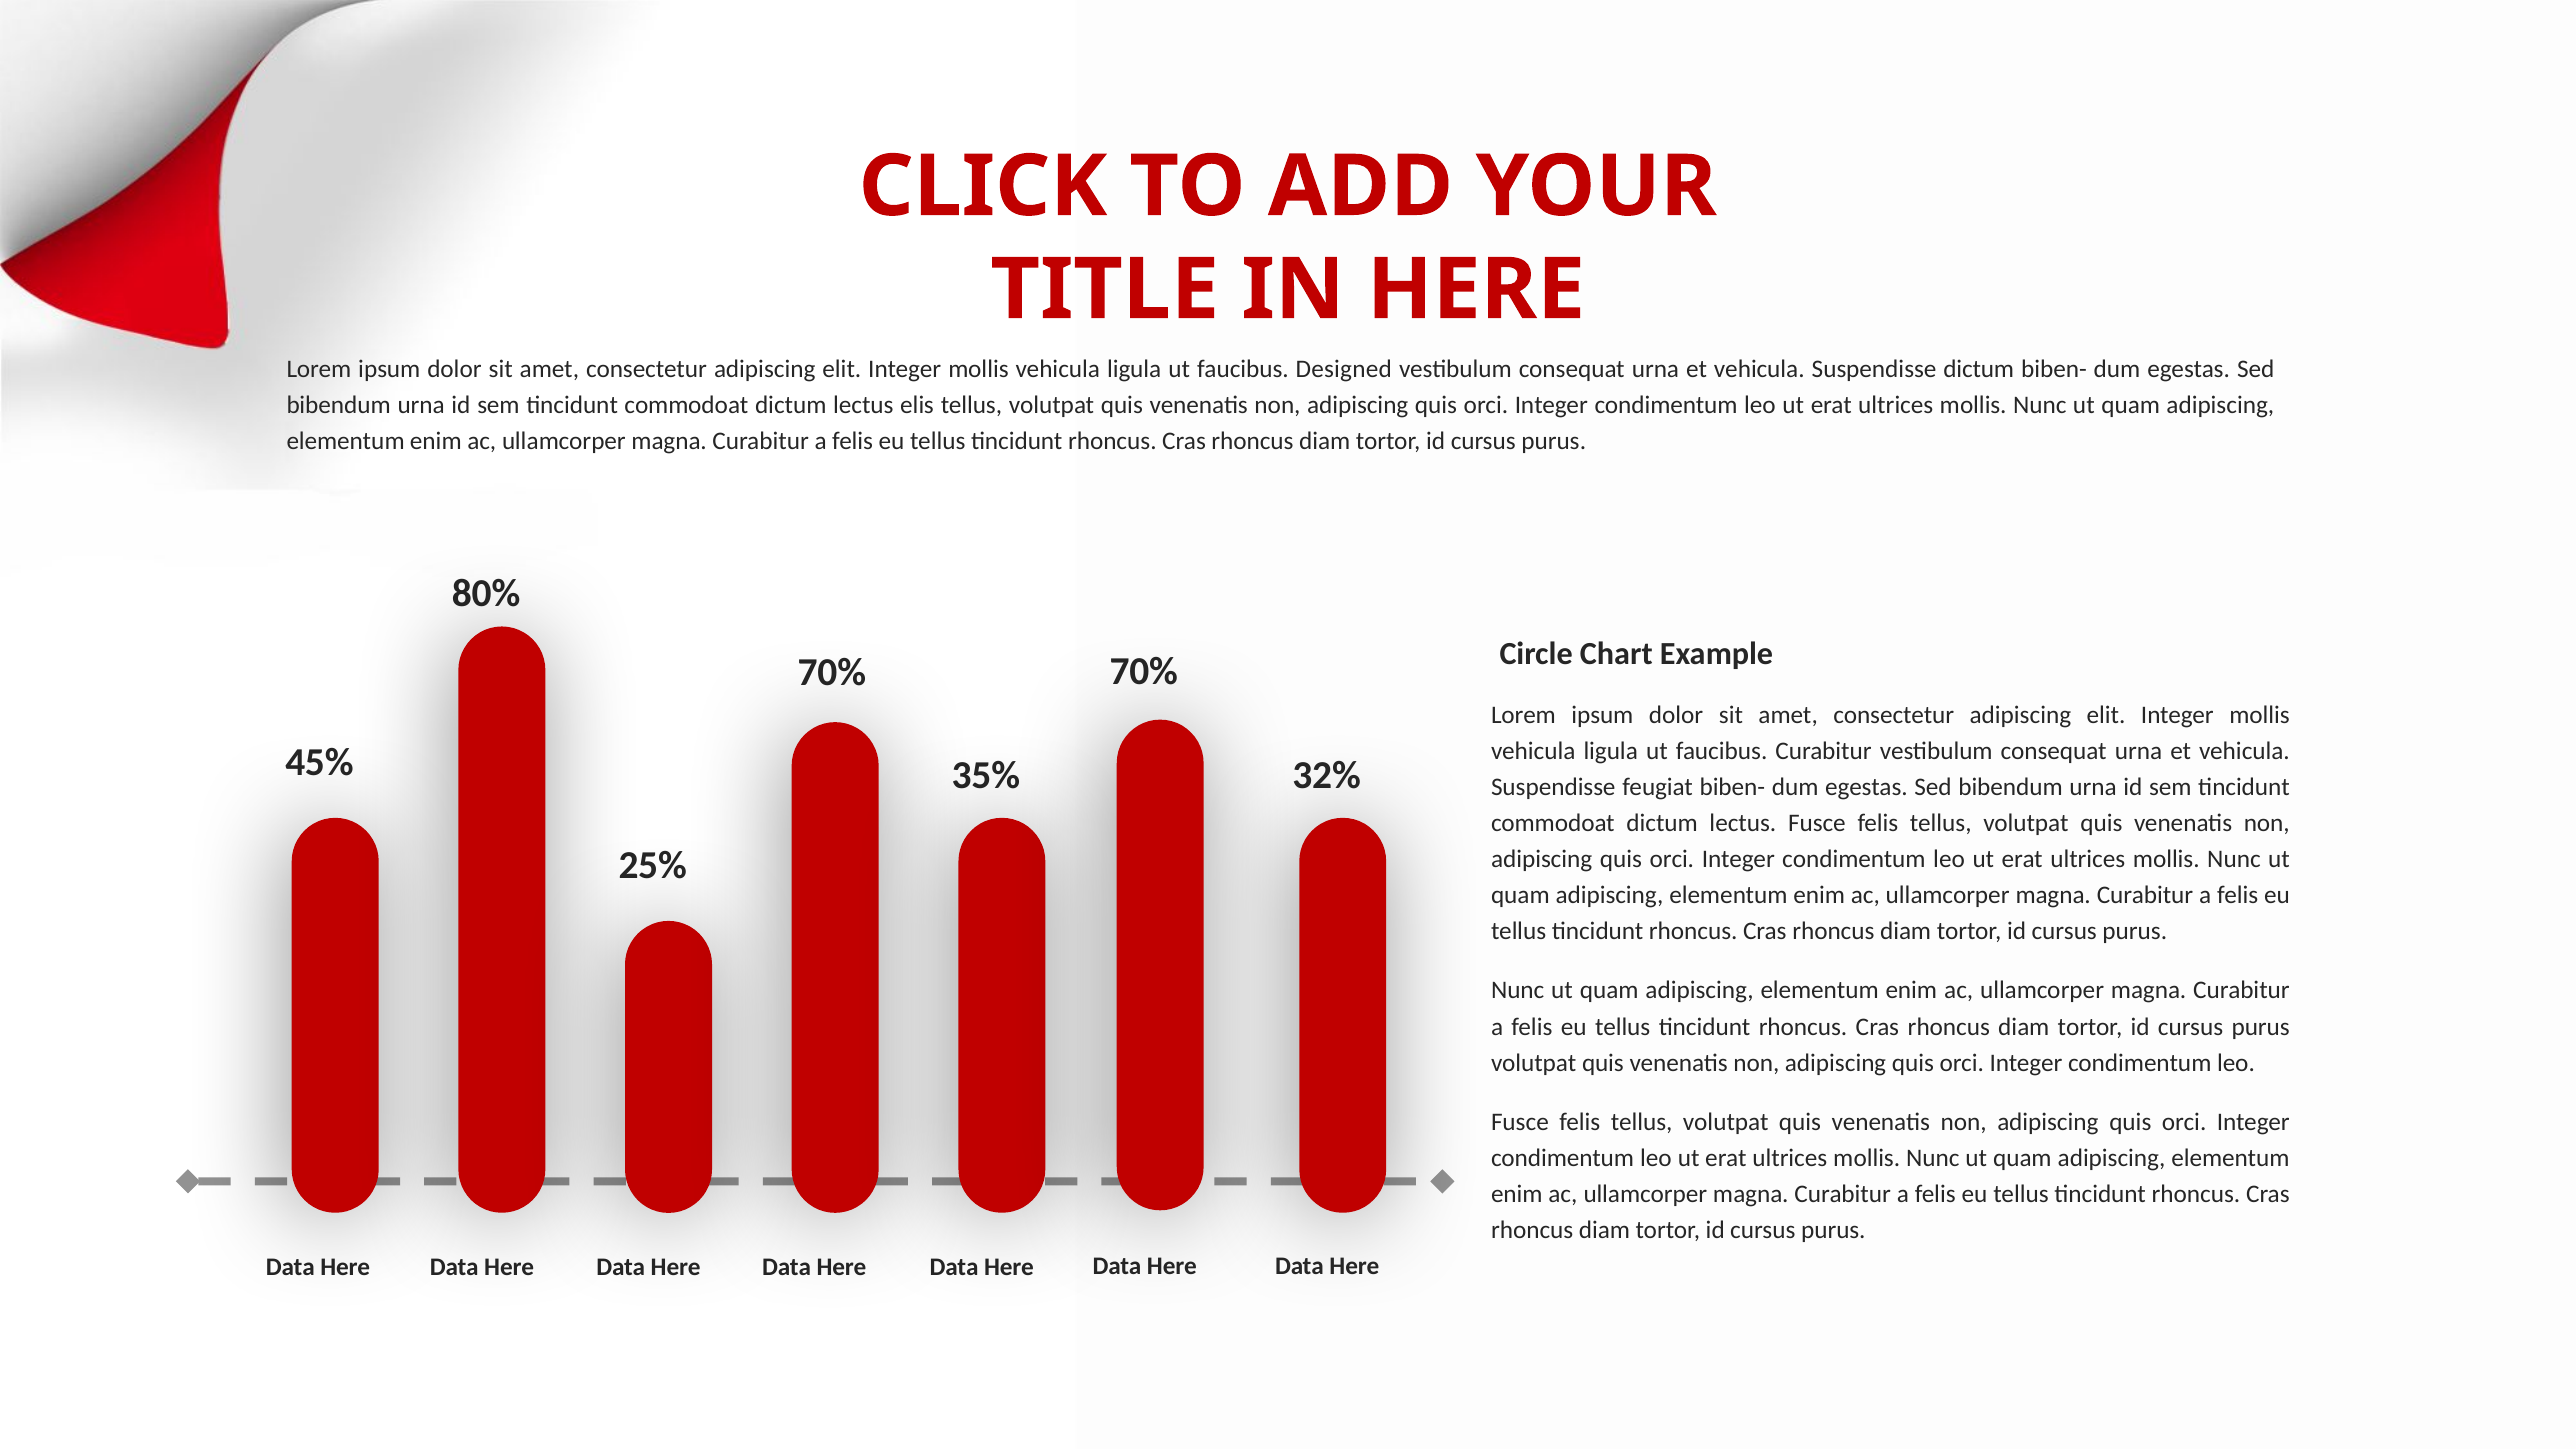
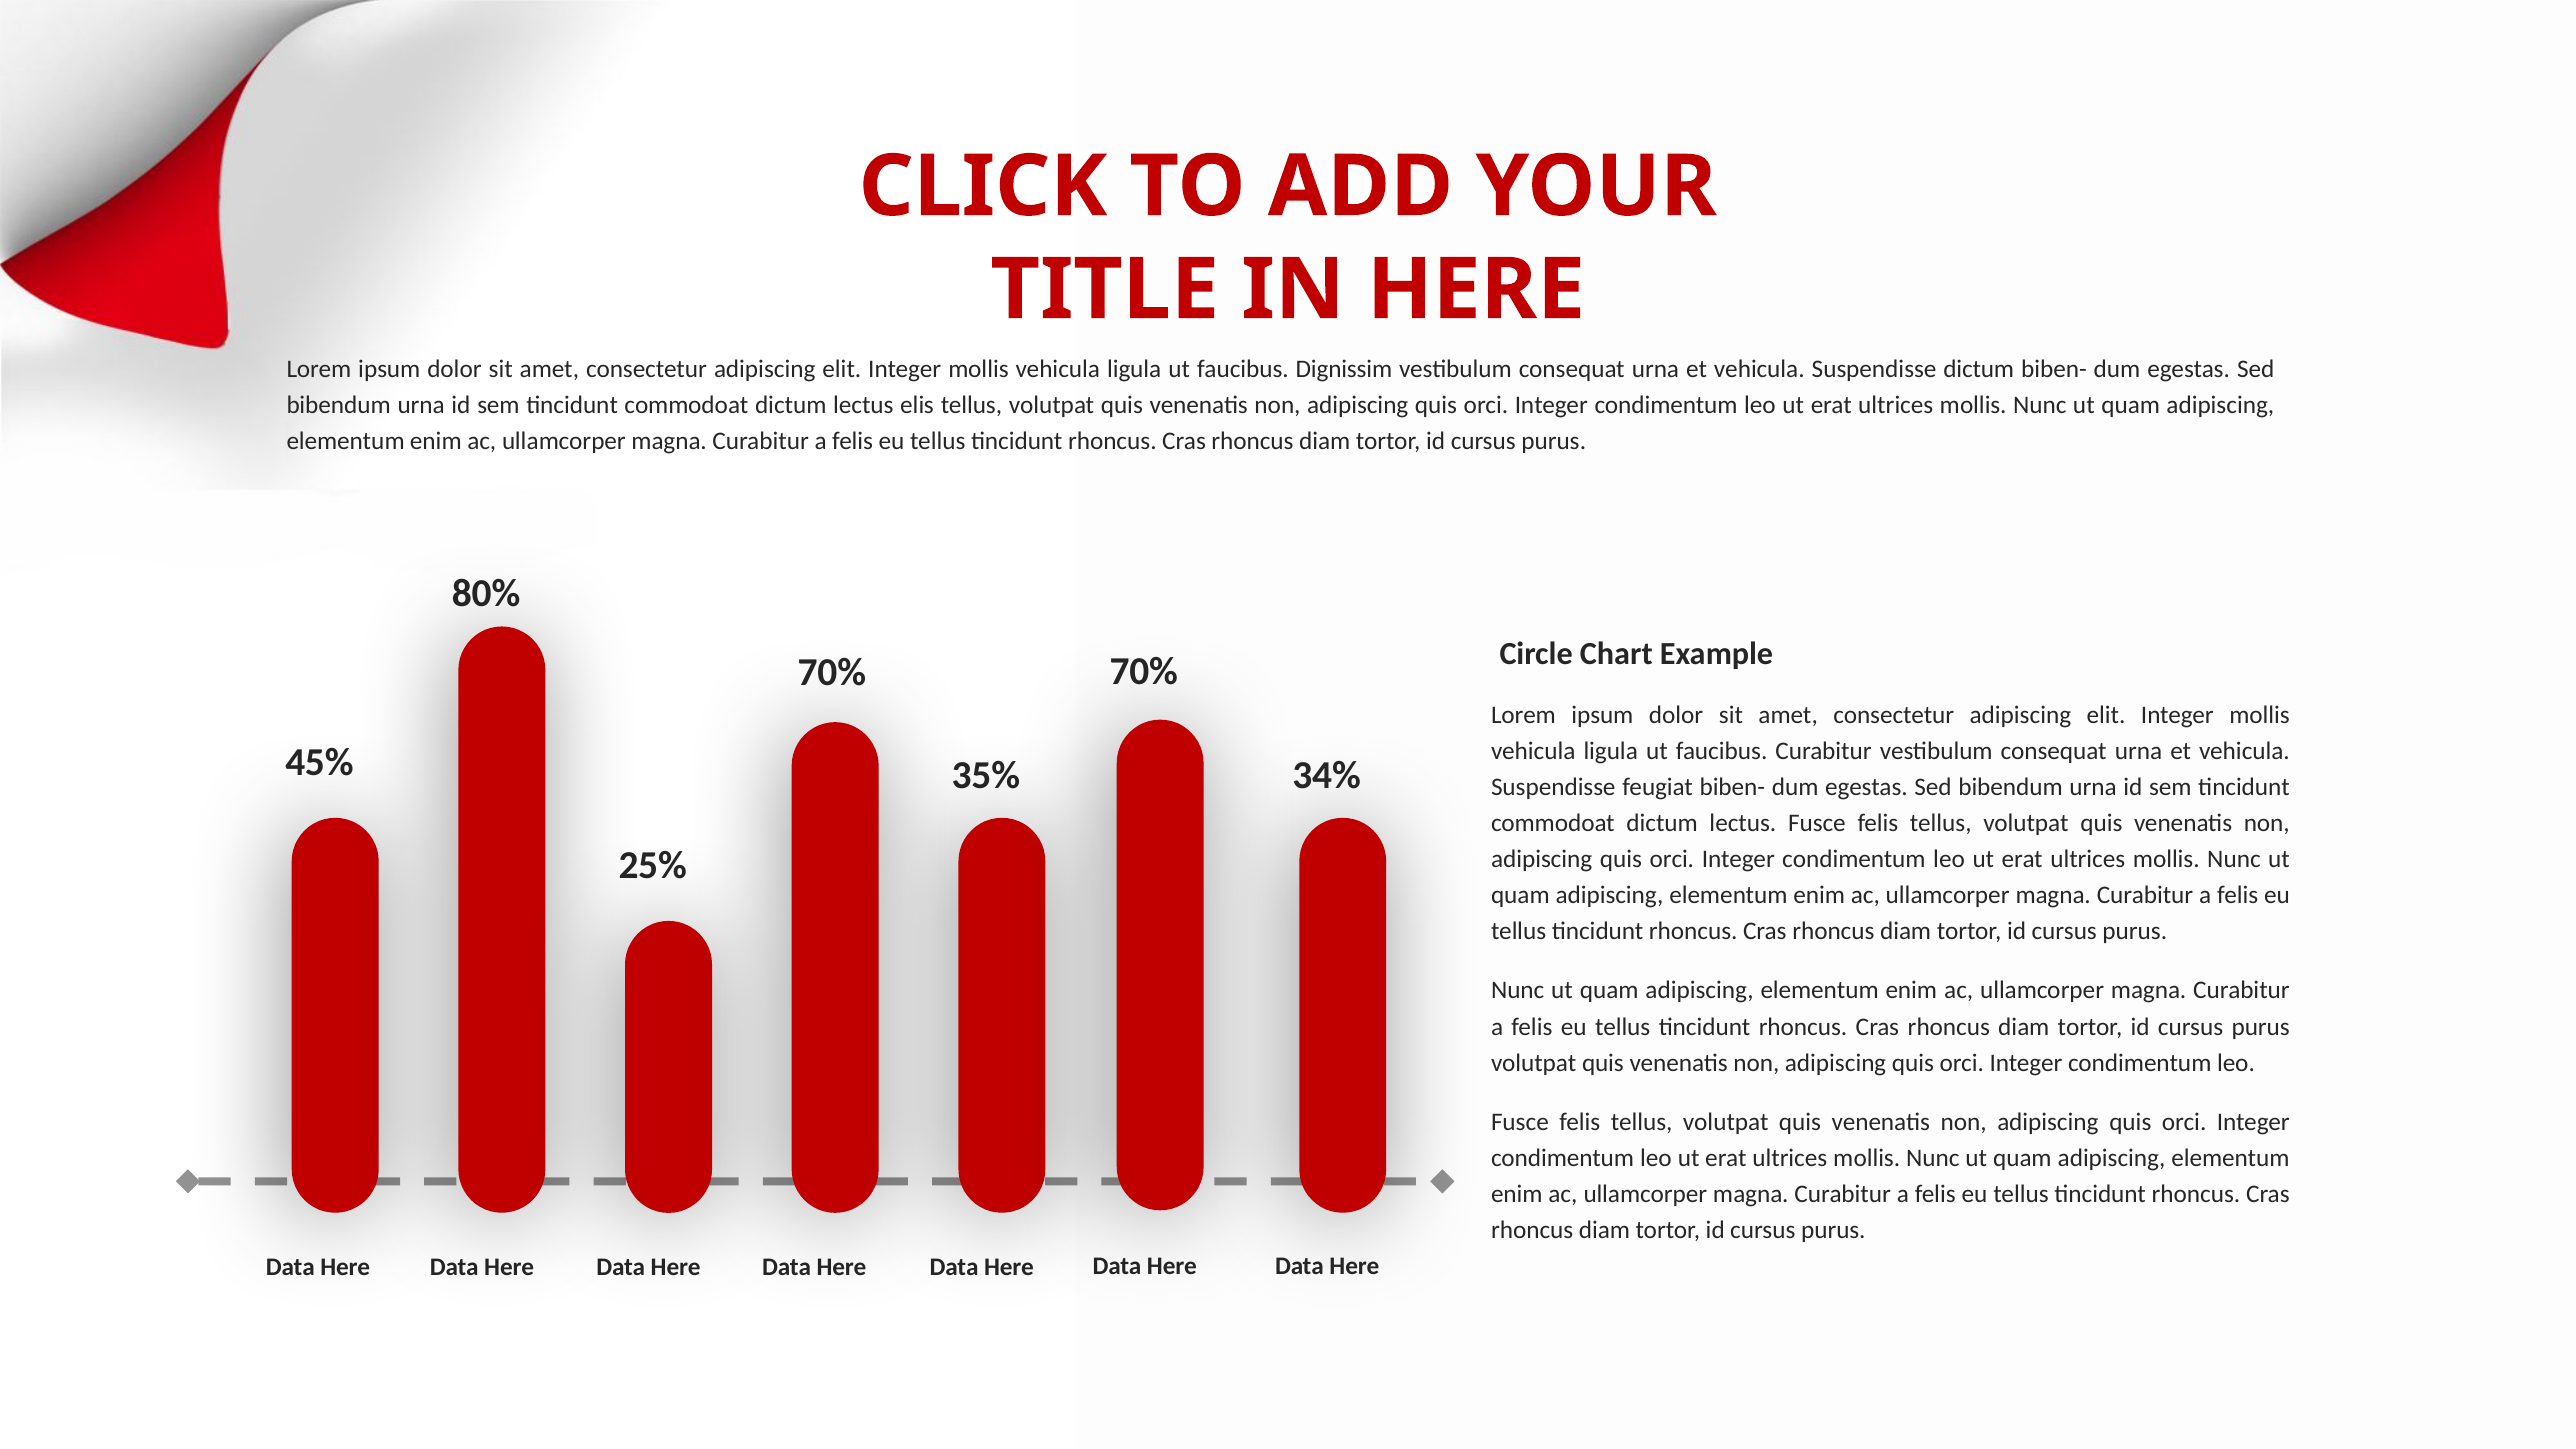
Designed: Designed -> Dignissim (1344, 369)
32%: 32% -> 34% (1327, 776)
